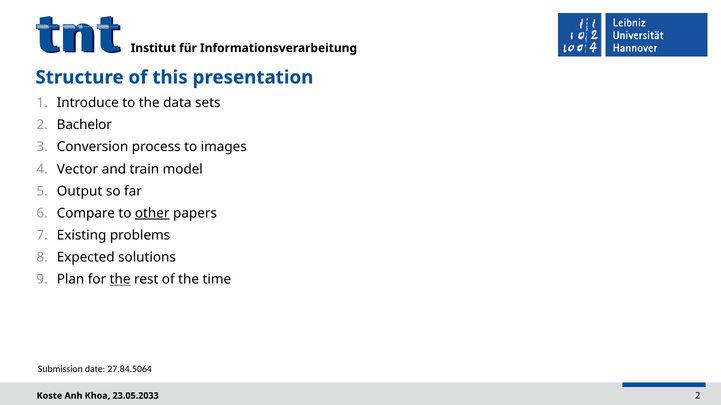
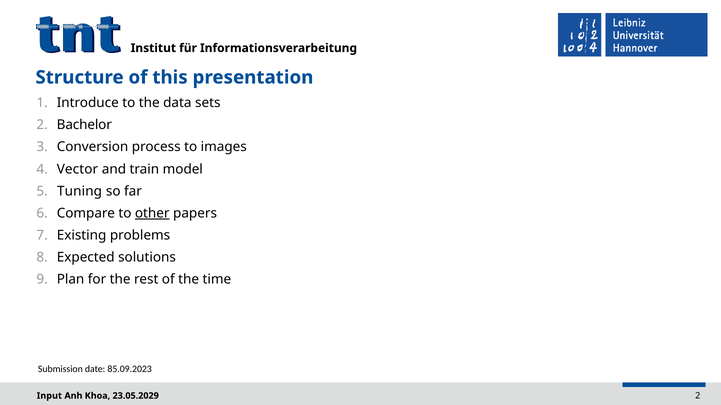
Output: Output -> Tuning (80, 191)
the underline: present -> none (120, 280)
27.84.5064: 27.84.5064 -> 85.09.2023 (130, 370)
Koste: Koste -> Input (49, 396)
23.05.2033: 23.05.2033 -> 23.05.2029 (136, 396)
